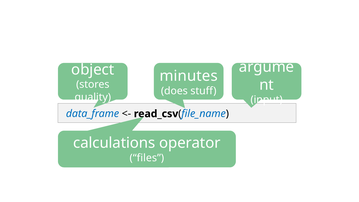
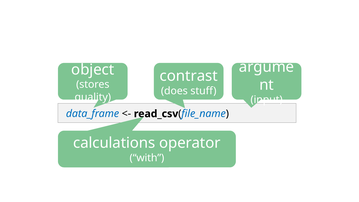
minutes: minutes -> contrast (189, 76)
files: files -> with (147, 158)
